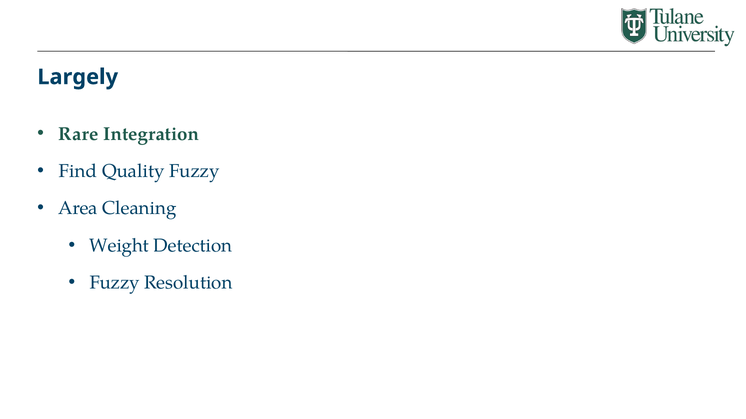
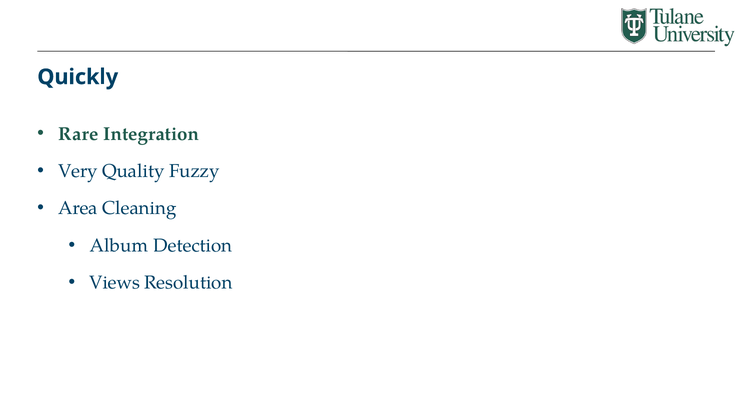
Largely: Largely -> Quickly (78, 77)
Find: Find -> Very (78, 171)
Weight: Weight -> Album (119, 246)
Fuzzy: Fuzzy -> Views (115, 283)
